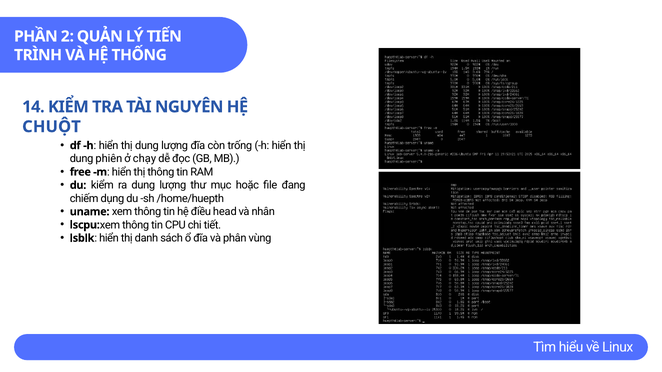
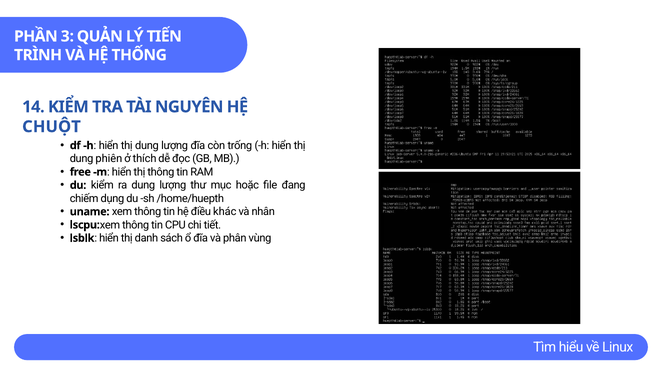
2: 2 -> 3 (67, 36)
chạy: chạy -> thích (145, 159)
head: head -> khác (225, 212)
